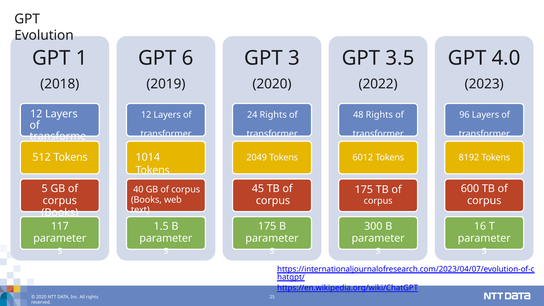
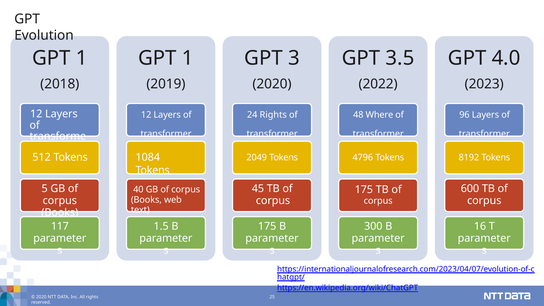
6: 6 -> 1 (188, 58)
48 Rights: Rights -> Where (379, 115)
1014: 1014 -> 1084 (148, 157)
6012: 6012 -> 4796 (363, 157)
